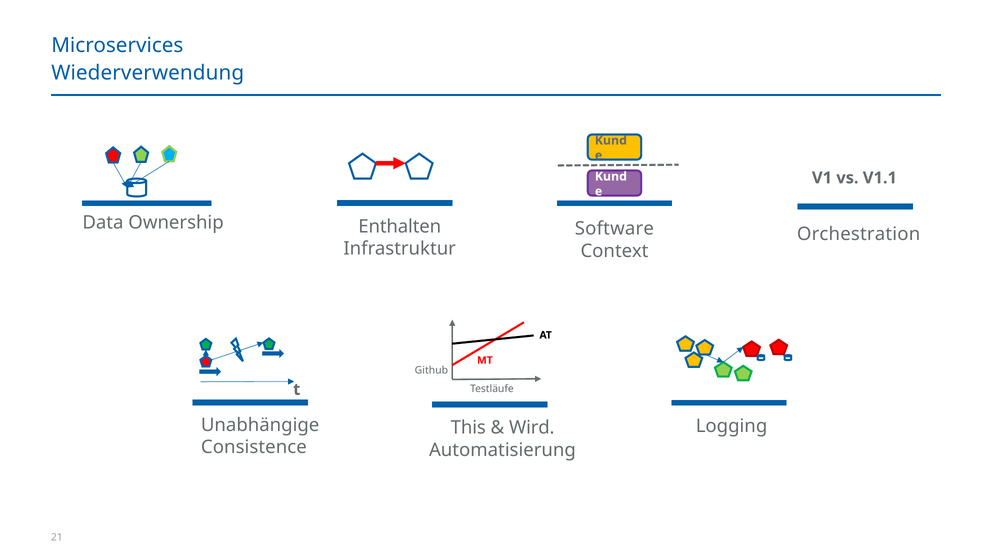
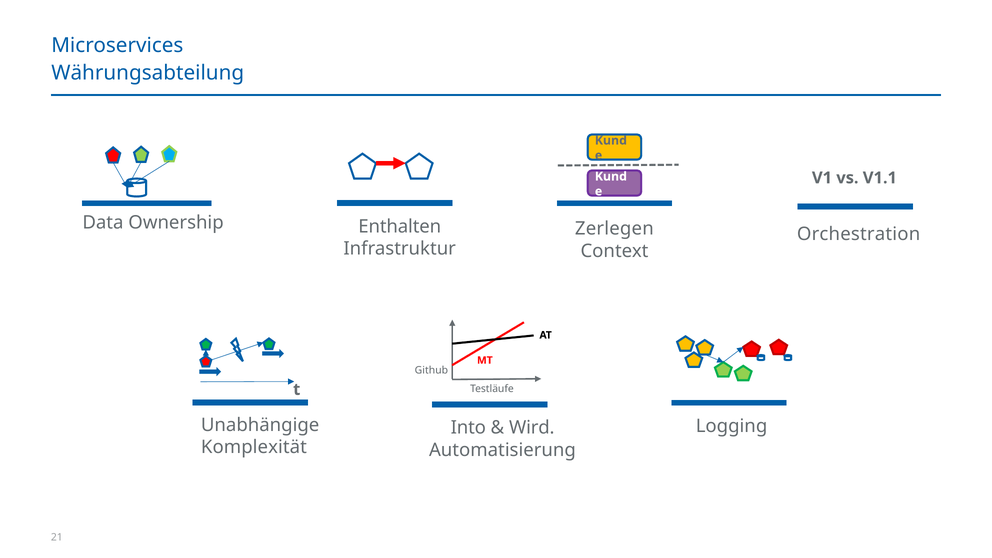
Wiederverwendung: Wiederverwendung -> Währungsabteilung (148, 73)
Software: Software -> Zerlegen (614, 229)
This: This -> Into (468, 428)
Consistence: Consistence -> Komplexität (254, 447)
